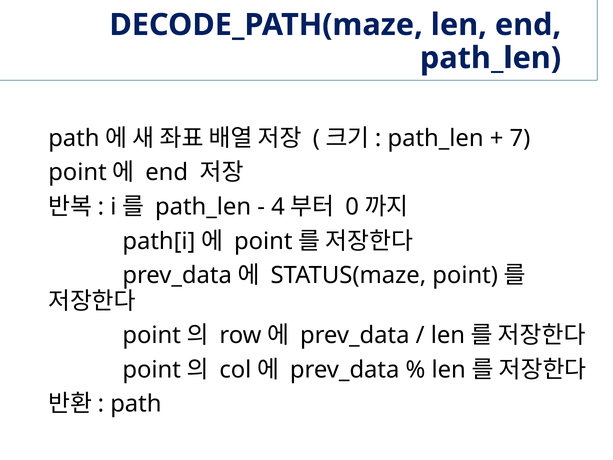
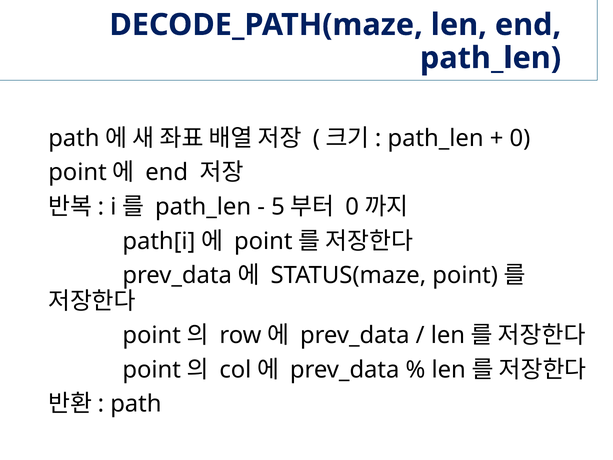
7: 7 -> 0 (520, 138)
4: 4 -> 5 (278, 207)
